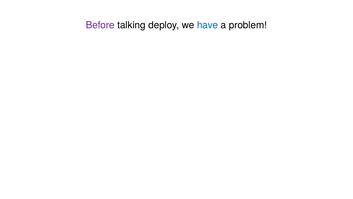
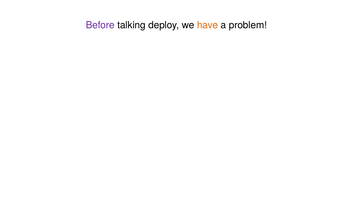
have colour: blue -> orange (208, 25)
